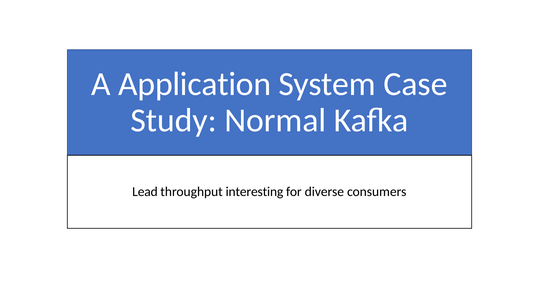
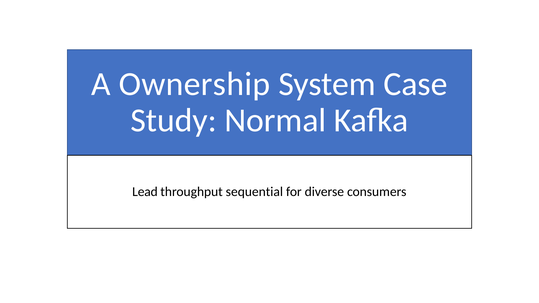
Application: Application -> Ownership (194, 84)
interesting: interesting -> sequential (254, 192)
